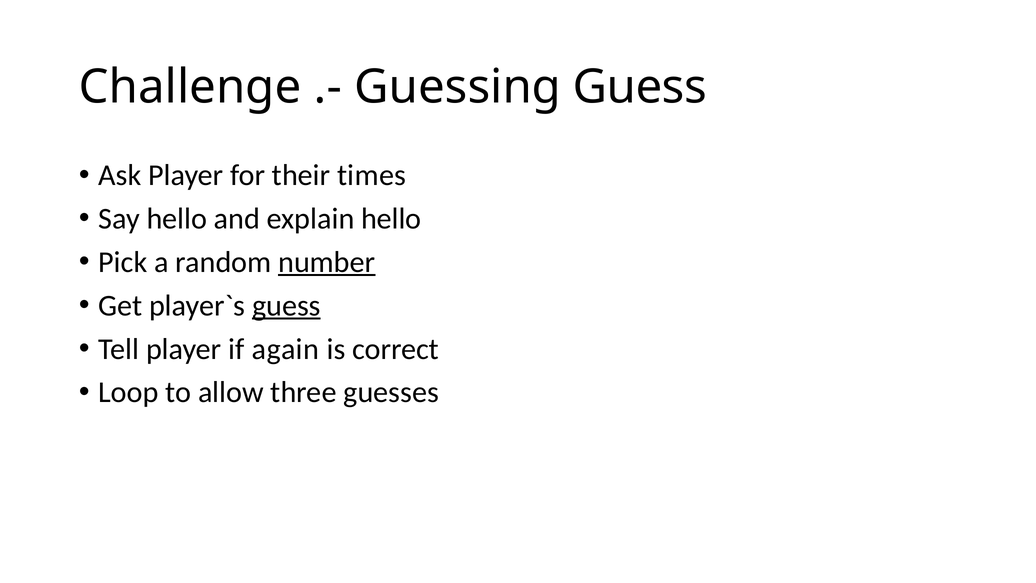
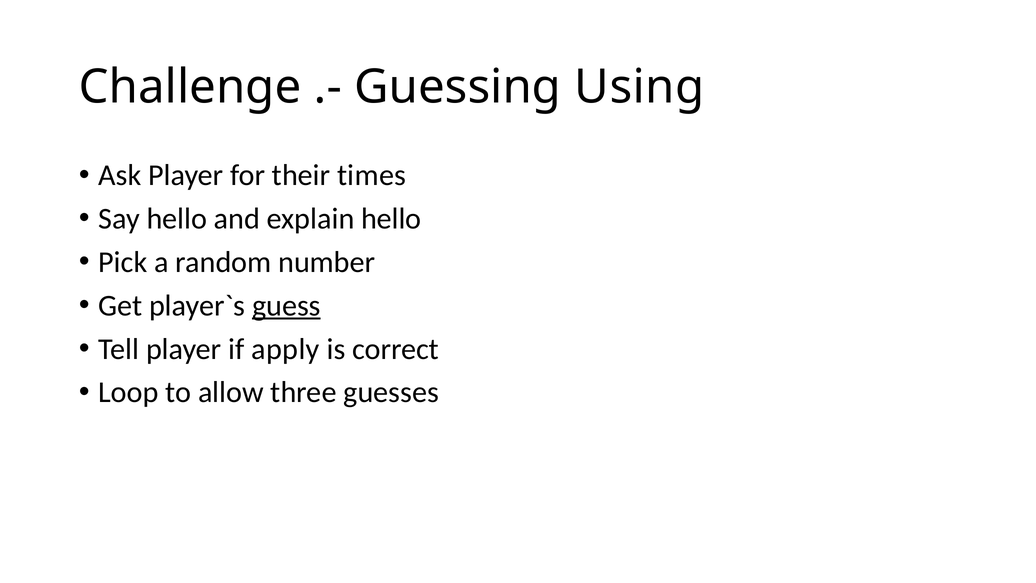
Guessing Guess: Guess -> Using (639, 87)
number underline: present -> none (327, 262)
again: again -> apply (285, 349)
